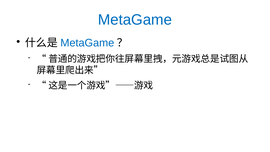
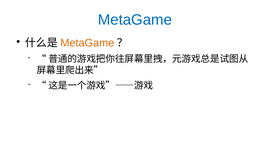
MetaGame colour: blue -> orange (87, 43)
